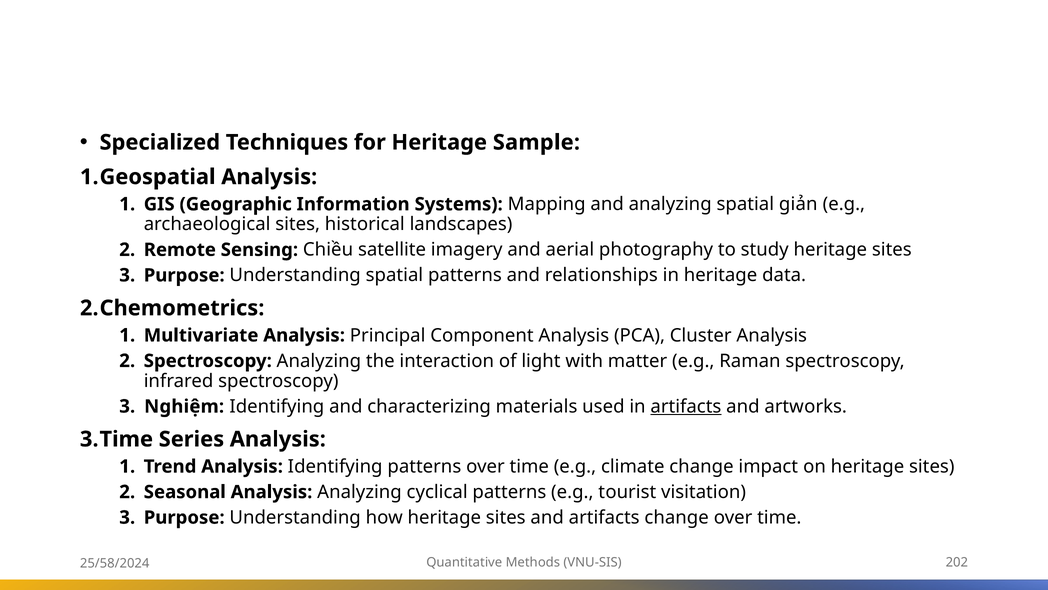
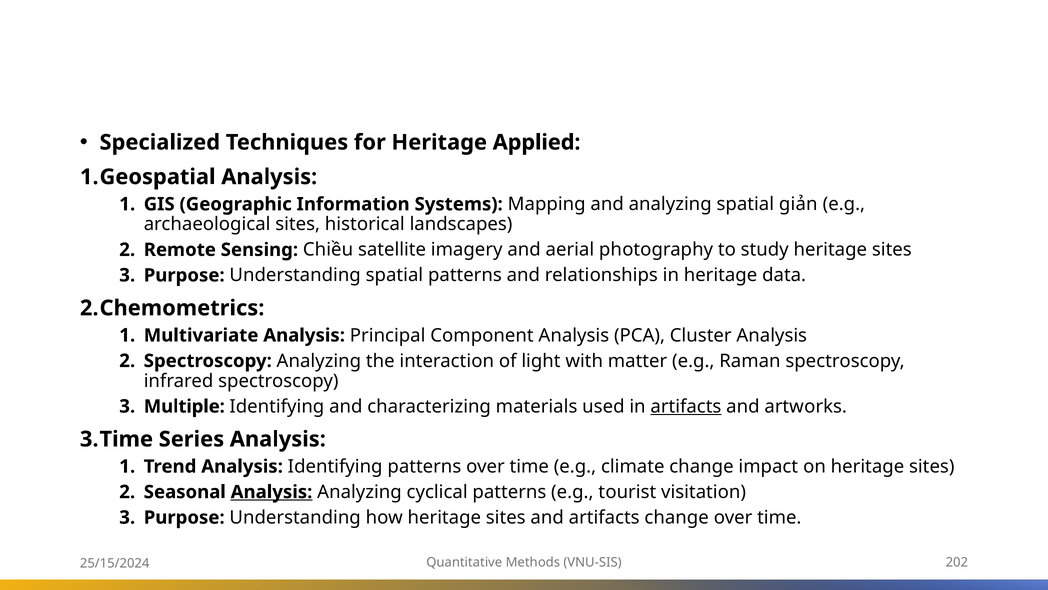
Sample: Sample -> Applied (537, 142)
Nghiệm: Nghiệm -> Multiple (184, 406)
Analysis underline: none -> present (272, 492)
25/58/2024: 25/58/2024 -> 25/15/2024 (115, 563)
